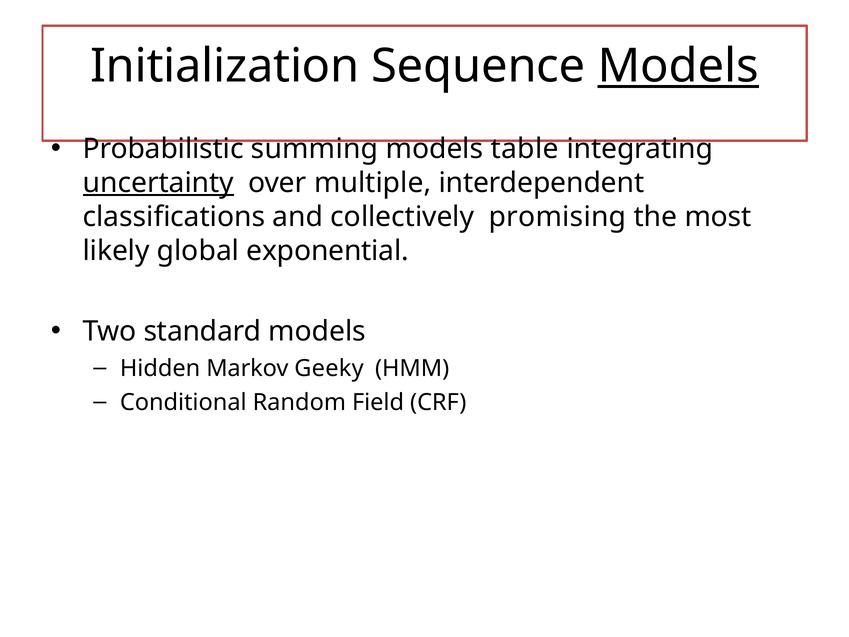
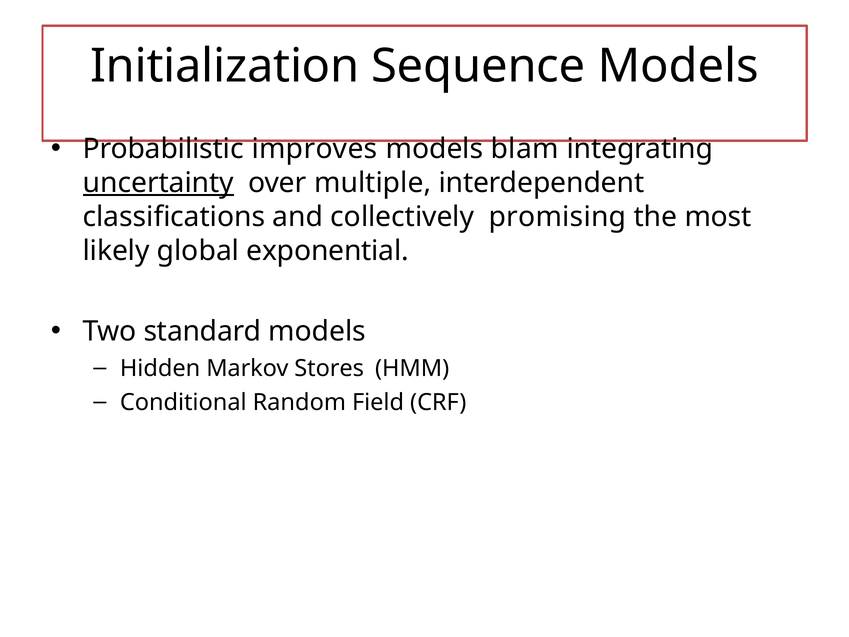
Models underline: present -> none (678, 66)
summing: summing -> improves (314, 149)
table: table -> blam (525, 149)
Geeky: Geeky -> Stores (329, 368)
